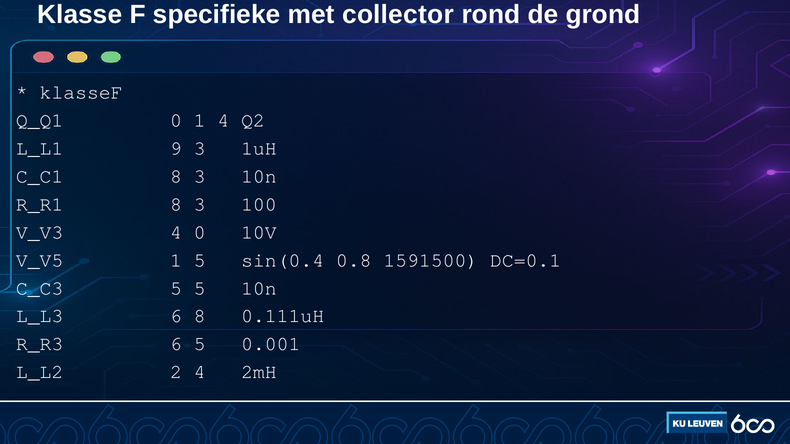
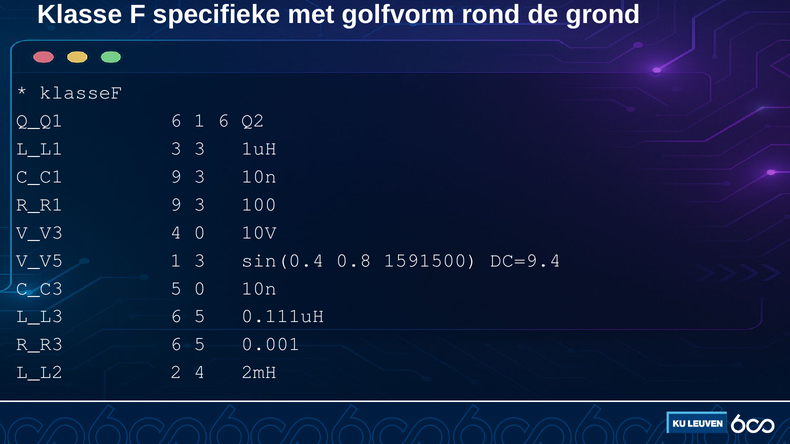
collector: collector -> golfvorm (398, 14)
Q_Q1 0: 0 -> 6 (176, 120)
1 4: 4 -> 6 (223, 120)
L_L1 9: 9 -> 3 (176, 148)
C_C1 8: 8 -> 9 (176, 176)
R_R1 8: 8 -> 9 (176, 204)
1 5: 5 -> 3 (200, 260)
DC=0.1: DC=0.1 -> DC=9.4 (526, 260)
5 5: 5 -> 0 (200, 288)
L_L3 6 8: 8 -> 5 (200, 316)
